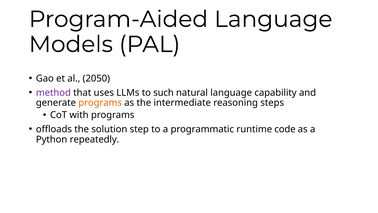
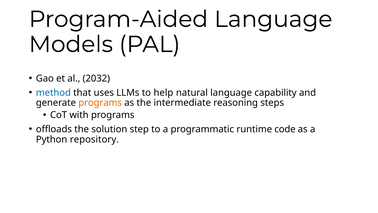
2050: 2050 -> 2032 (96, 78)
method colour: purple -> blue (53, 92)
such: such -> help (163, 92)
repeatedly: repeatedly -> repository (94, 139)
